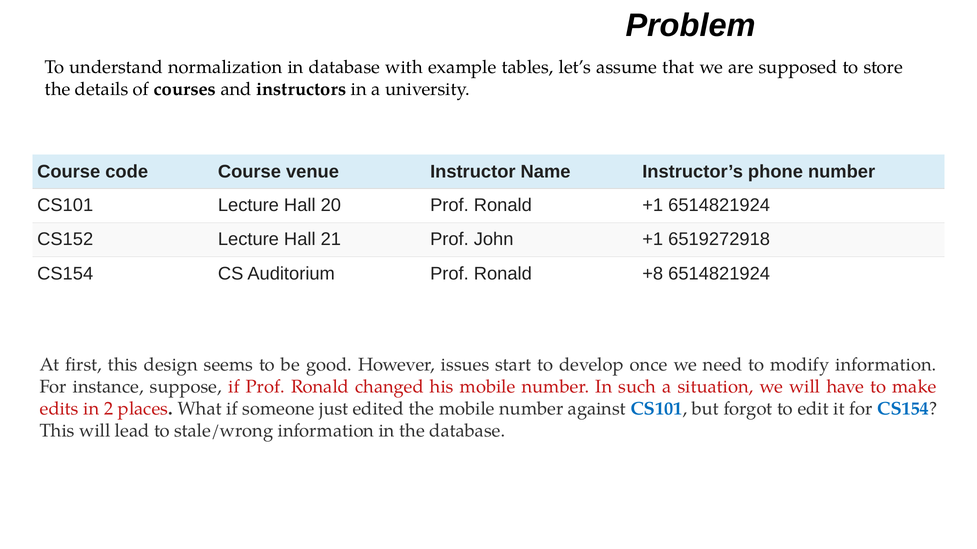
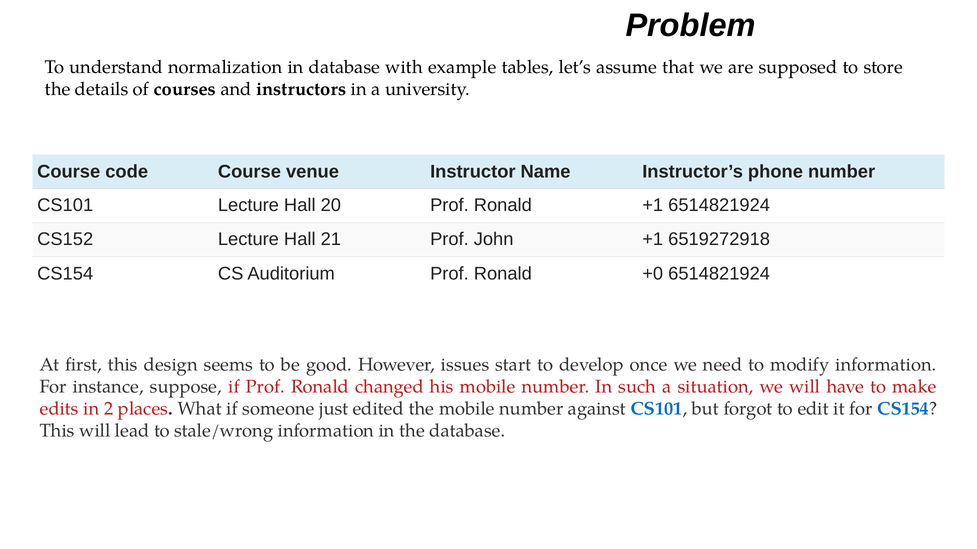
+8: +8 -> +0 (653, 274)
